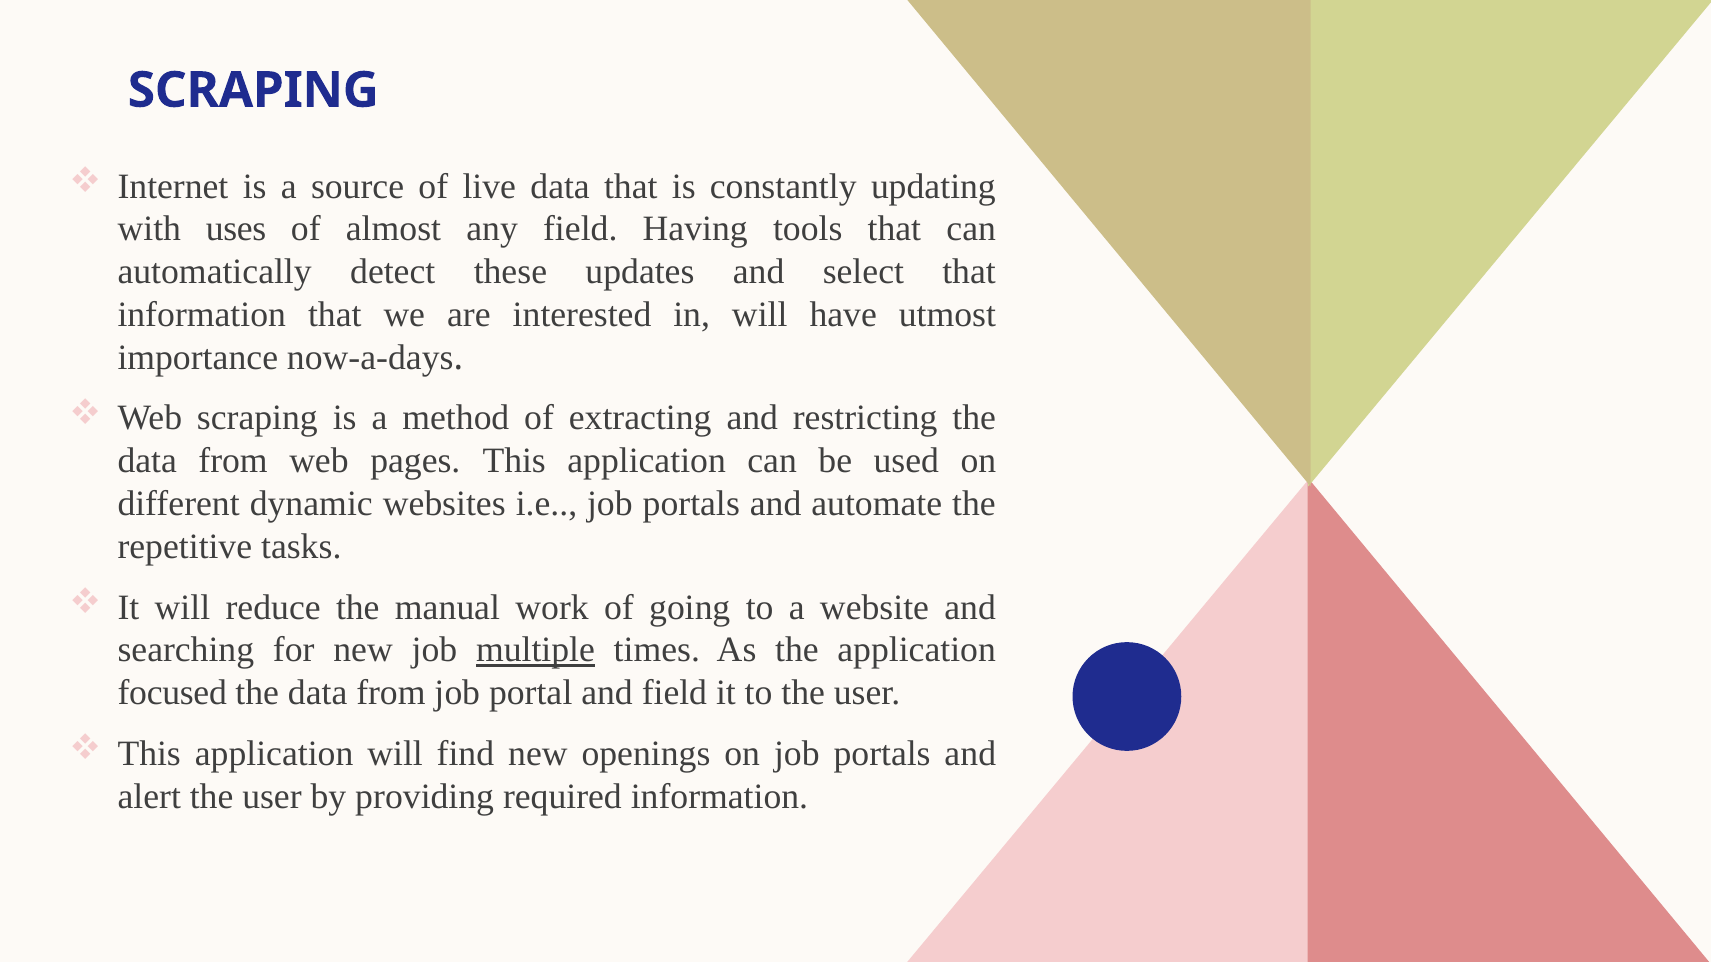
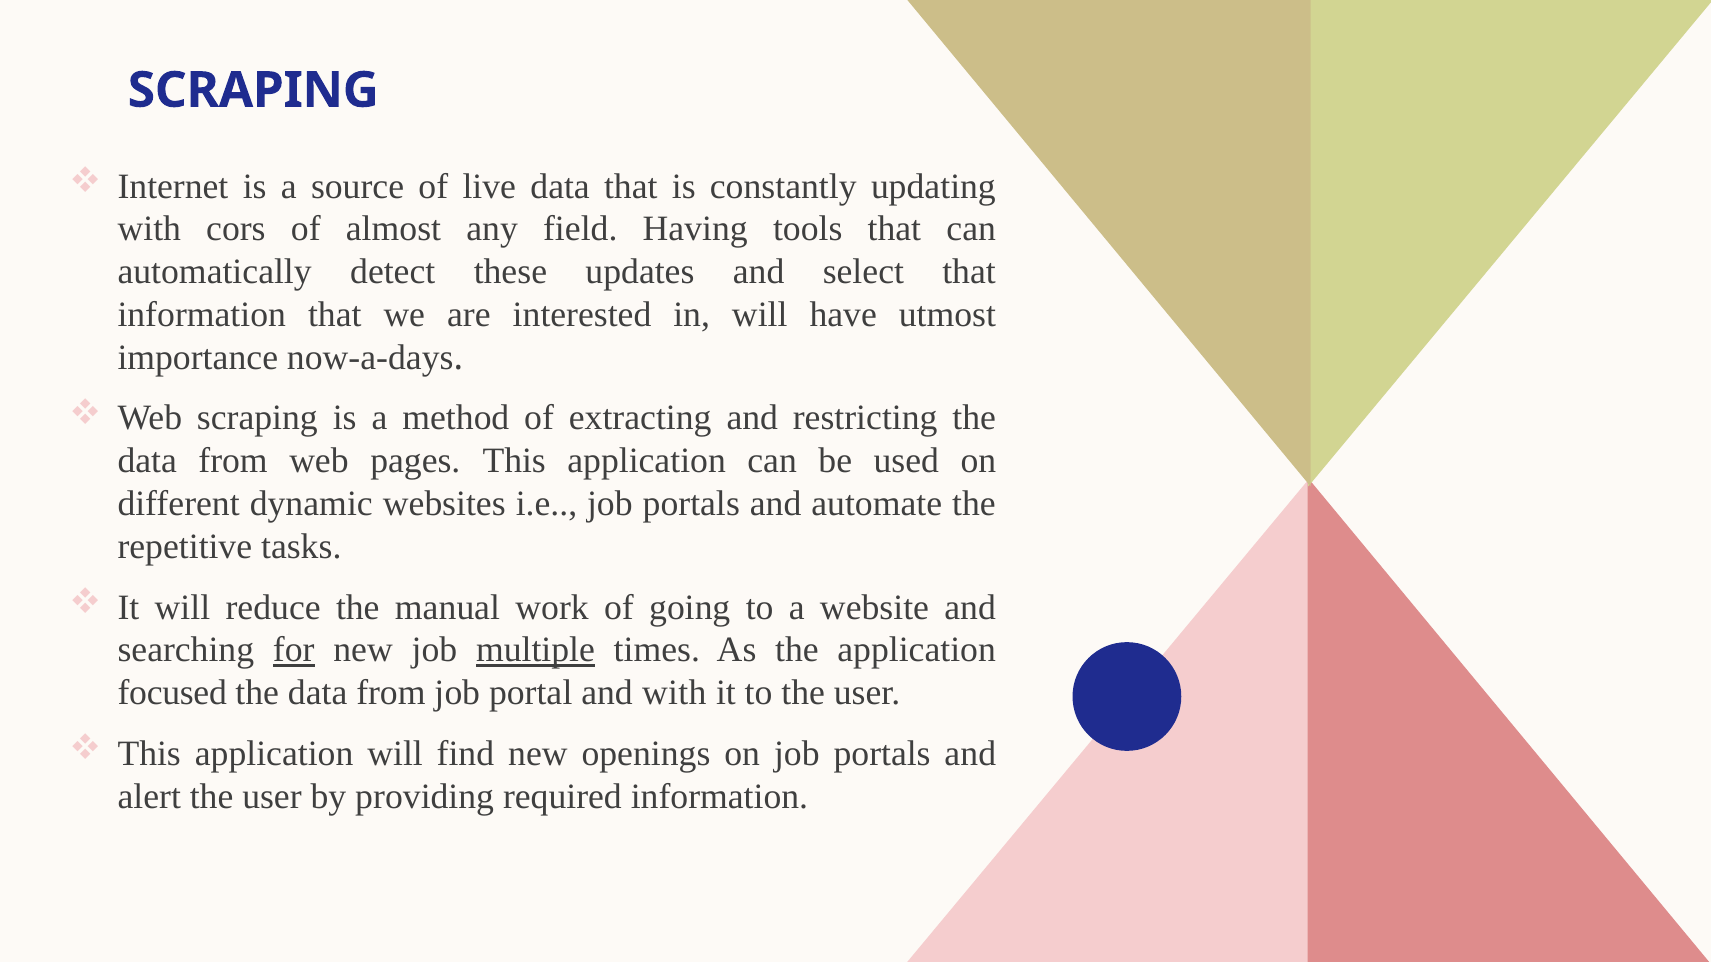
uses: uses -> cors (236, 229)
for underline: none -> present (294, 650)
and field: field -> with (674, 693)
